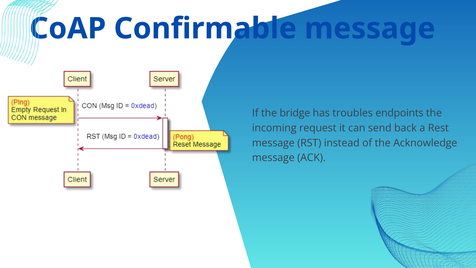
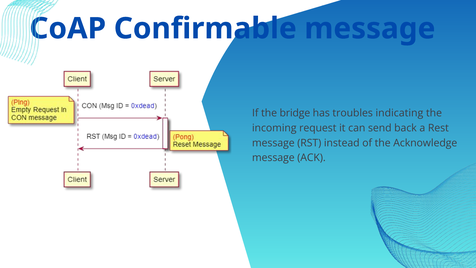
endpoints: endpoints -> indicating (399, 113)
